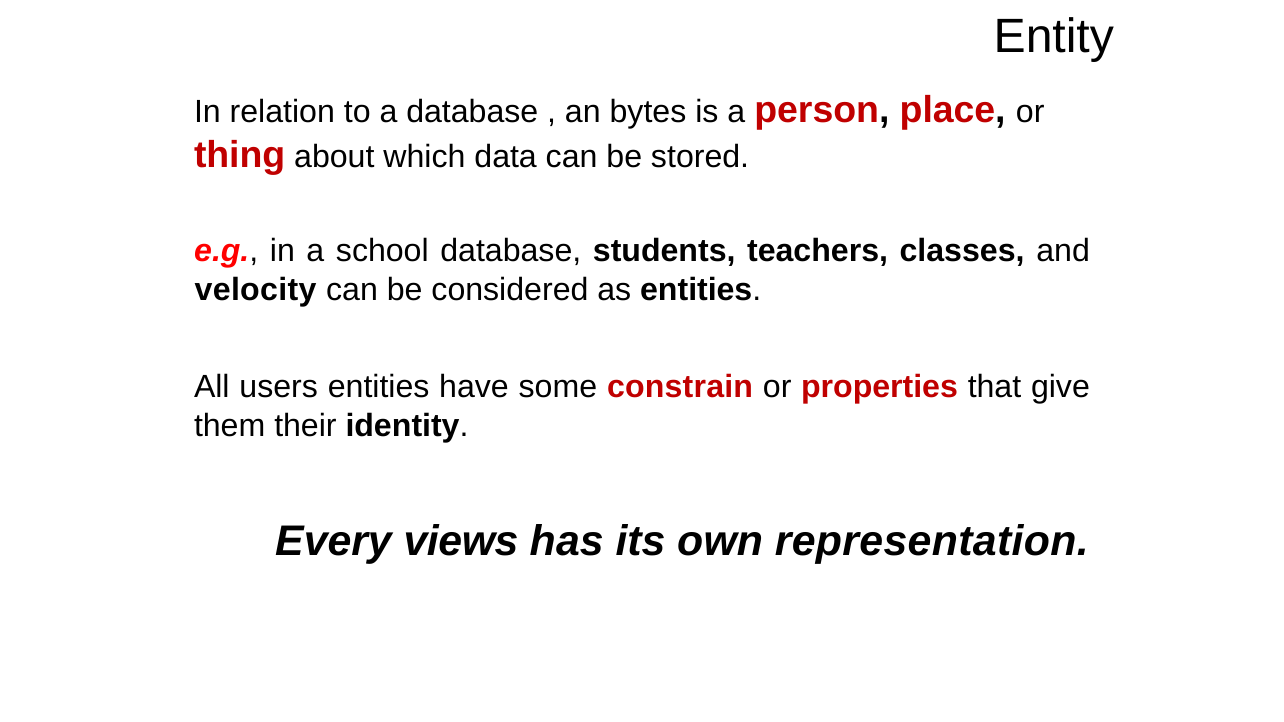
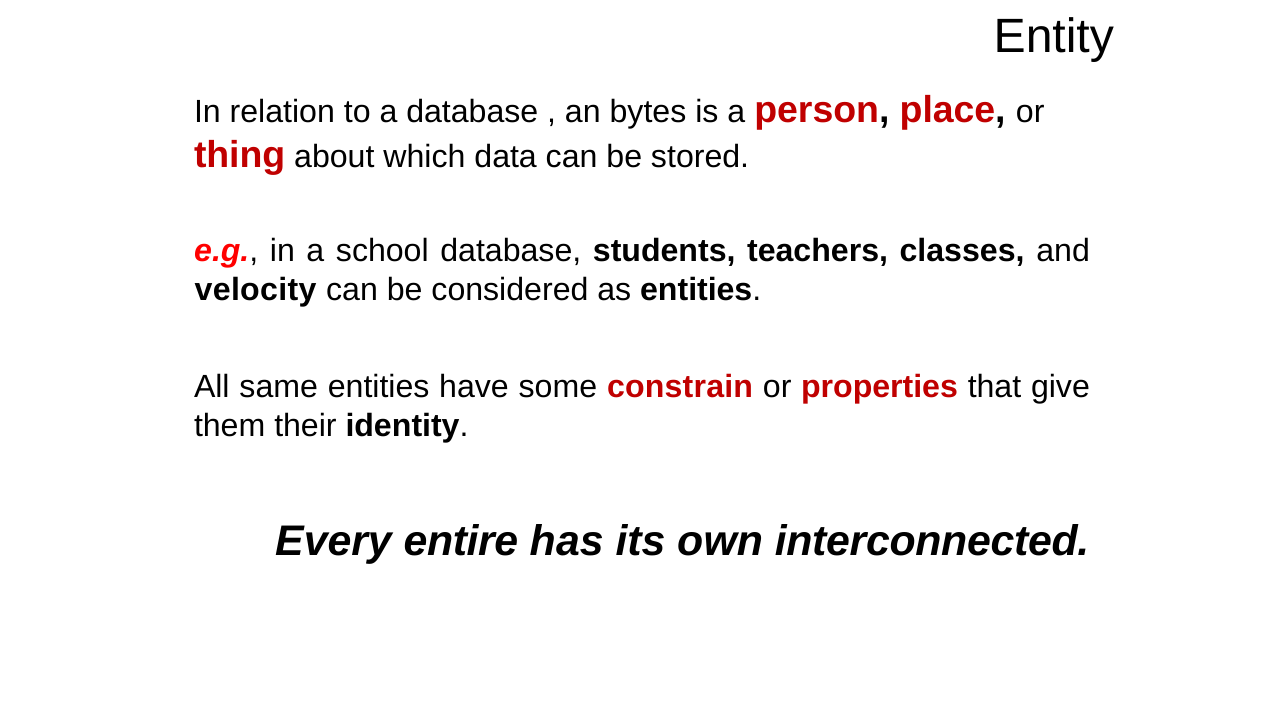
users: users -> same (279, 387)
views: views -> entire (461, 542)
representation: representation -> interconnected (932, 542)
